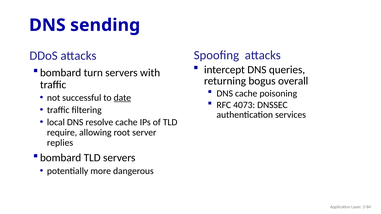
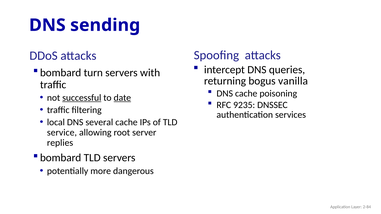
overall: overall -> vanilla (293, 81)
successful underline: none -> present (82, 98)
4073: 4073 -> 9235 (244, 105)
resolve: resolve -> several (99, 122)
require: require -> service (62, 133)
